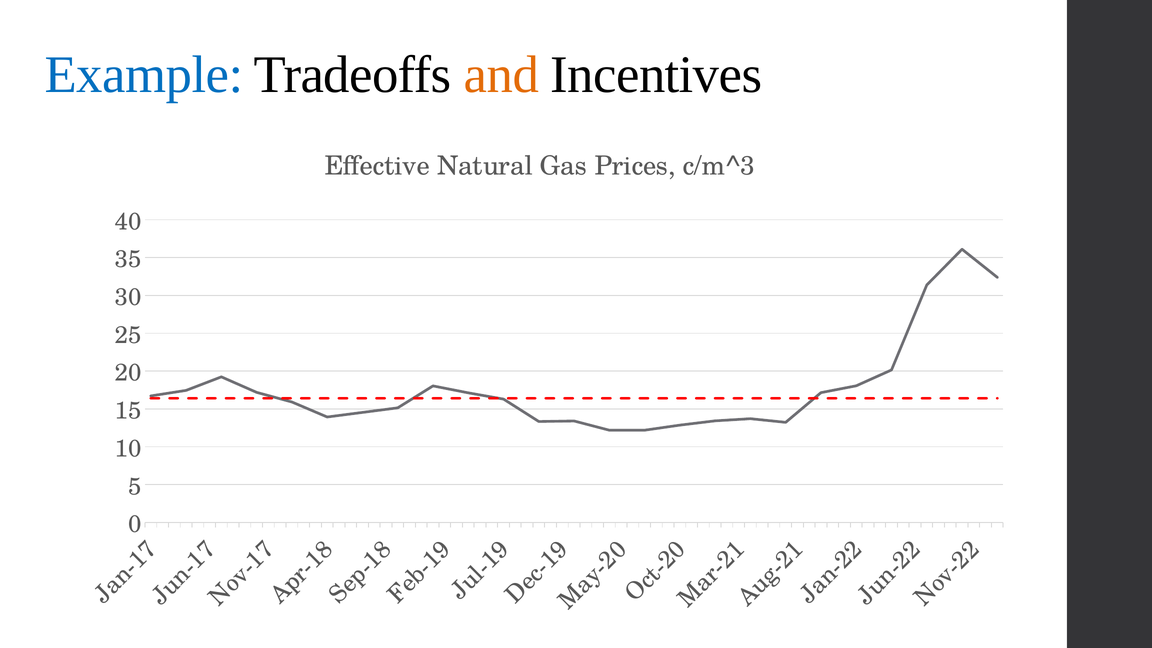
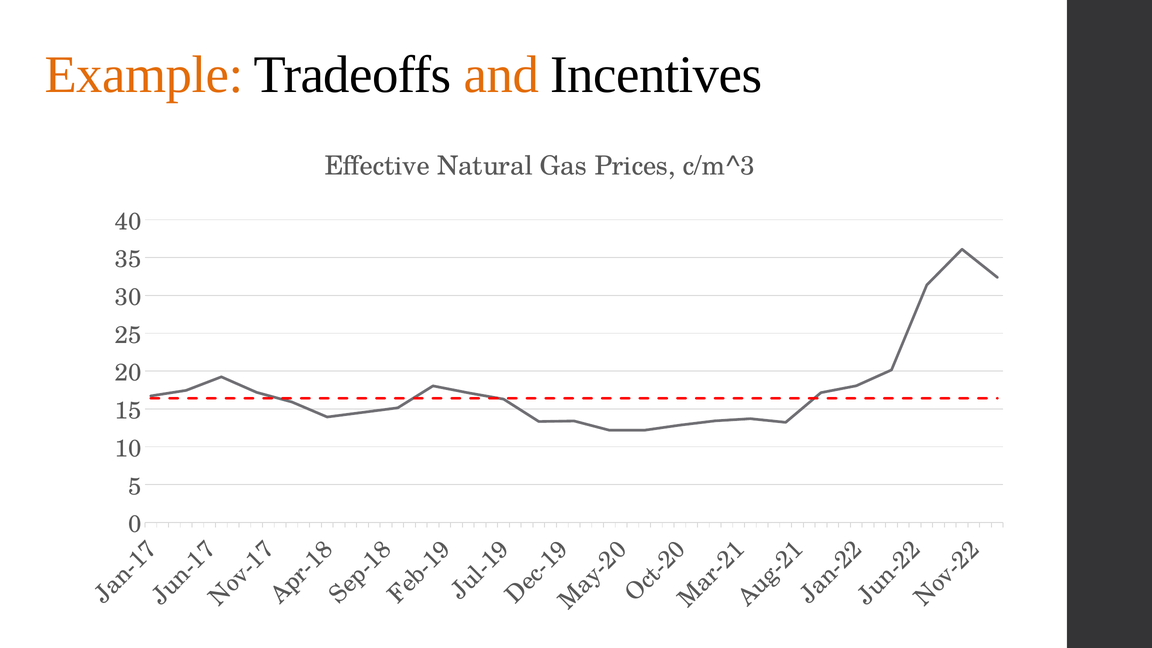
Example colour: blue -> orange (144, 75)
